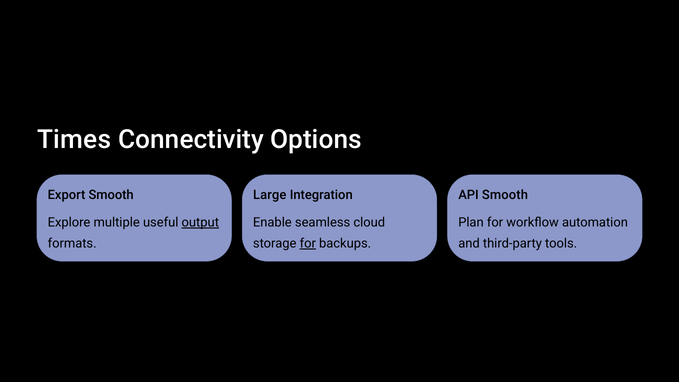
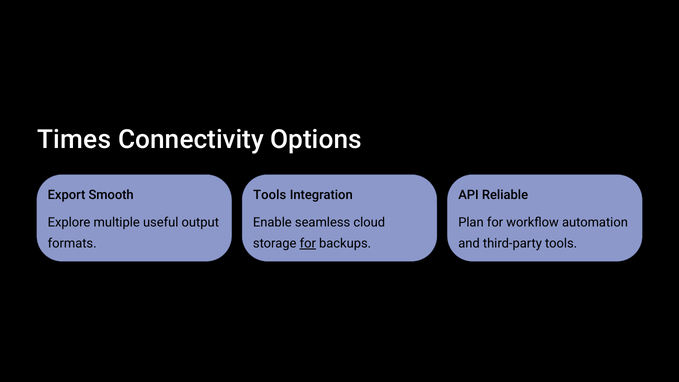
Large: Large -> Tools (270, 195)
API Smooth: Smooth -> Reliable (505, 195)
output underline: present -> none (200, 222)
